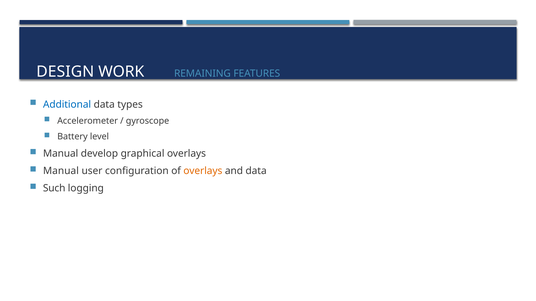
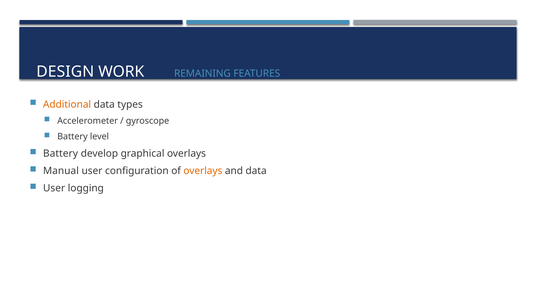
Additional colour: blue -> orange (67, 105)
Manual: Manual -> Battery (61, 154)
Such: Such -> User (54, 189)
